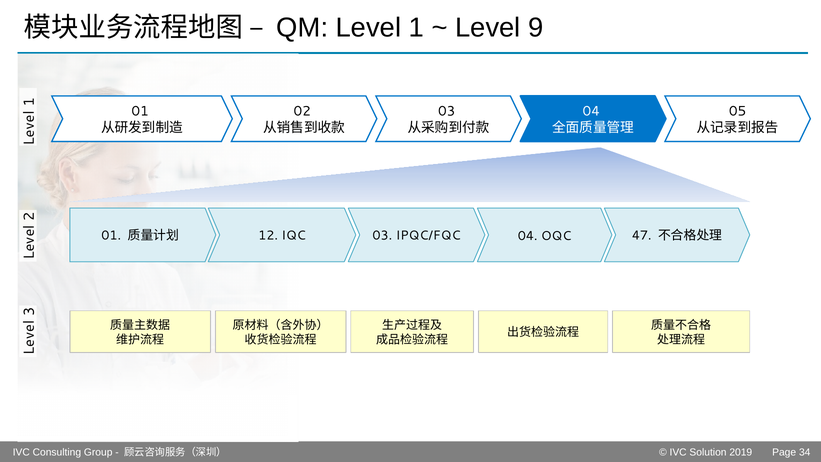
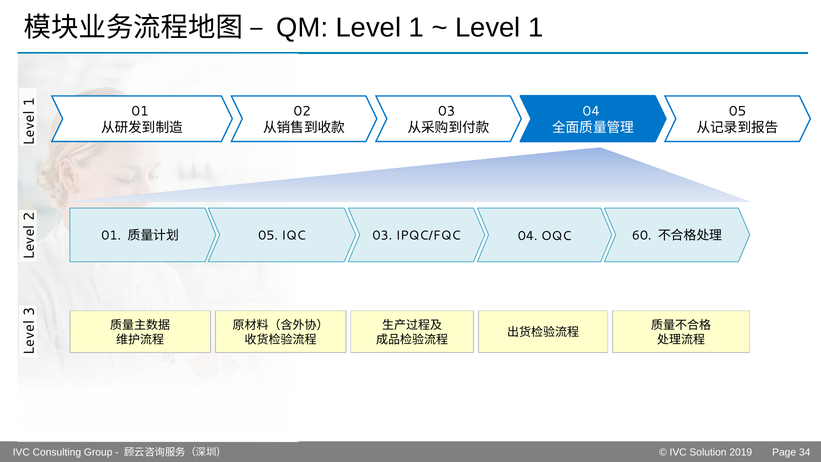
9: 9 -> 1 (536, 28)
12: 12 -> 05 (268, 236)
47: 47 -> 60 (642, 236)
